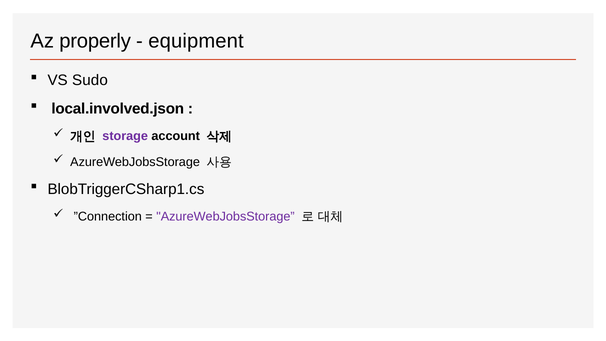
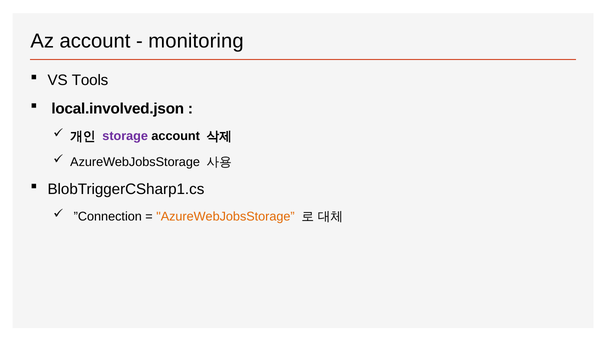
Az properly: properly -> account (95, 41)
equipment: equipment -> monitoring (196, 41)
Sudo: Sudo -> Tools (90, 80)
AzureWebJobsStorage colour: purple -> orange (225, 217)
